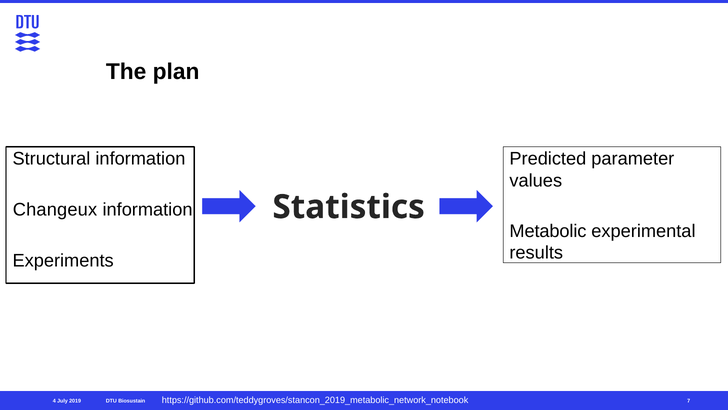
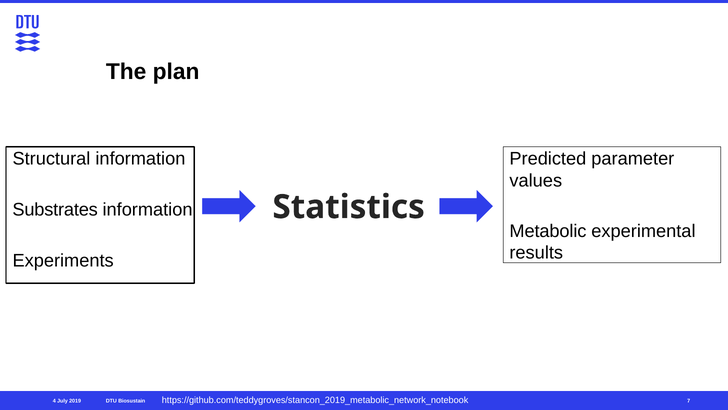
Changeux: Changeux -> Substrates (55, 210)
